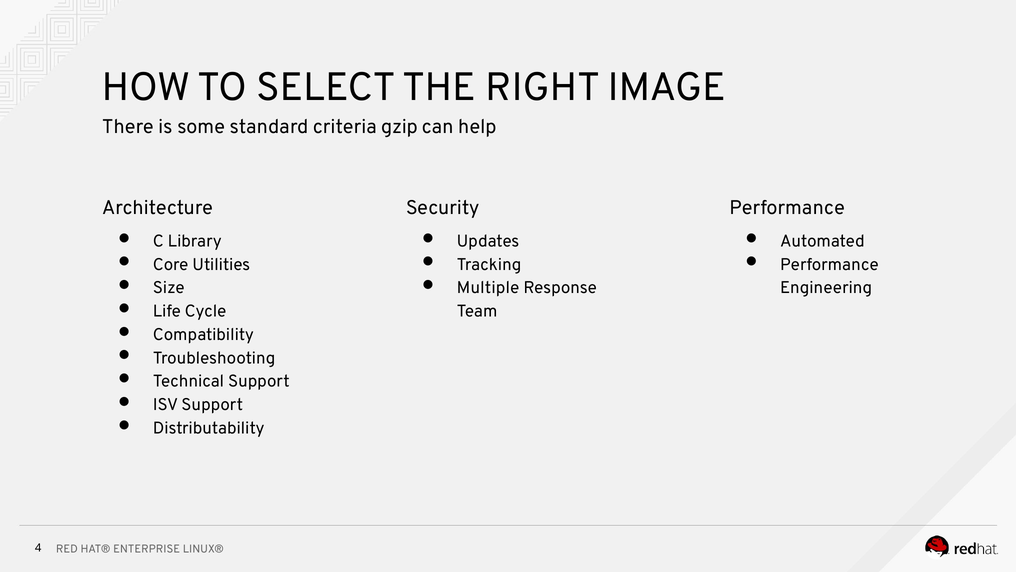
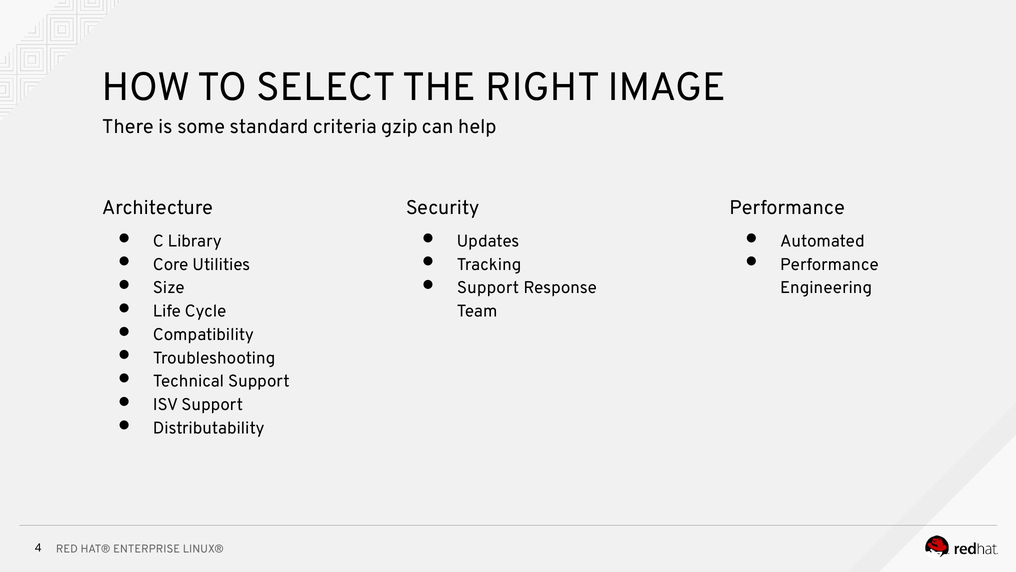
Multiple: Multiple -> Support (488, 288)
